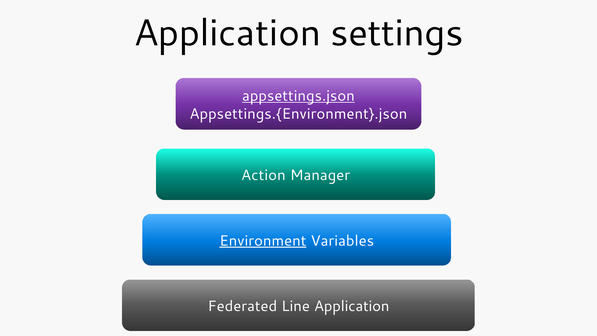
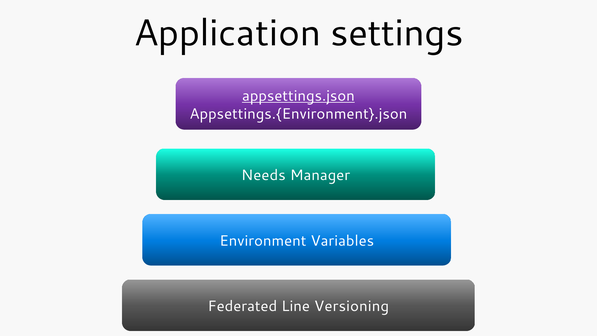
Action: Action -> Needs (263, 175)
Environment underline: present -> none (263, 241)
Line Application: Application -> Versioning (352, 306)
